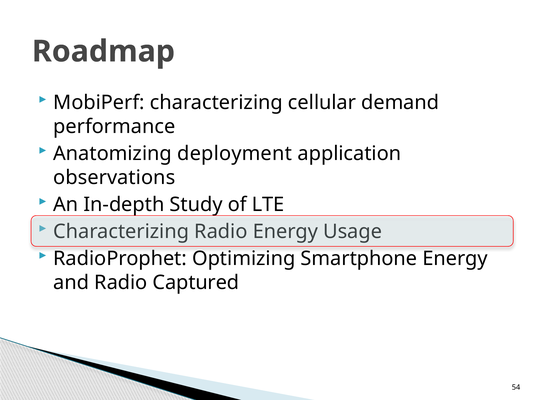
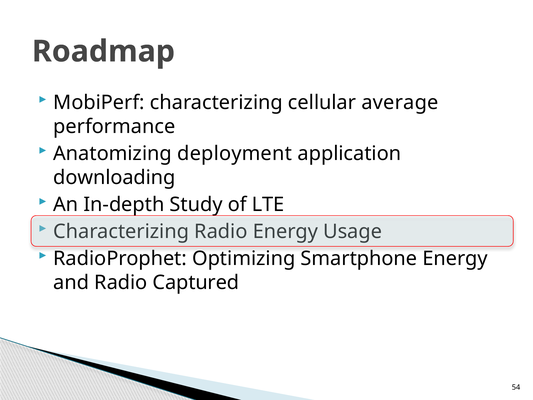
demand: demand -> average (400, 102)
observations: observations -> downloading (114, 177)
